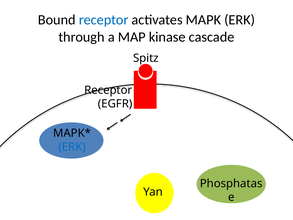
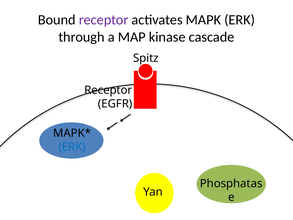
receptor colour: blue -> purple (104, 20)
